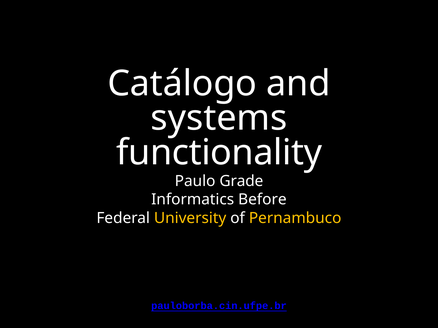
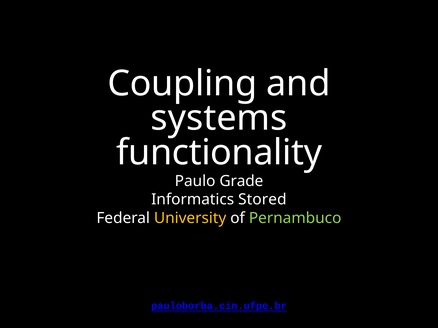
Catálogo: Catálogo -> Coupling (182, 84)
Before: Before -> Stored (262, 200)
Pernambuco colour: yellow -> light green (295, 218)
